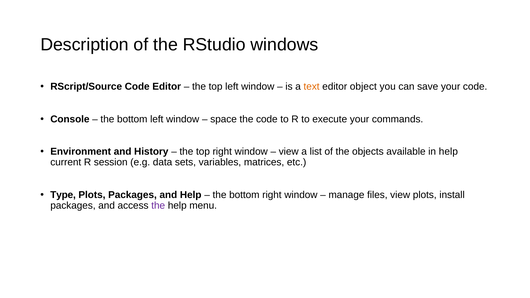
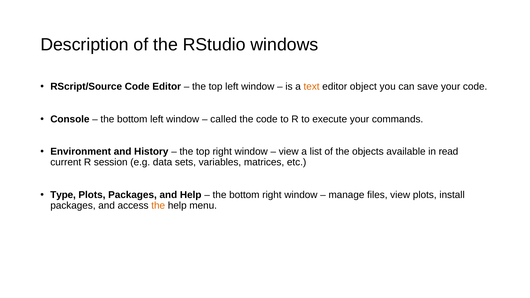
space: space -> called (224, 119)
in help: help -> read (448, 152)
the colour: purple -> orange (158, 206)
